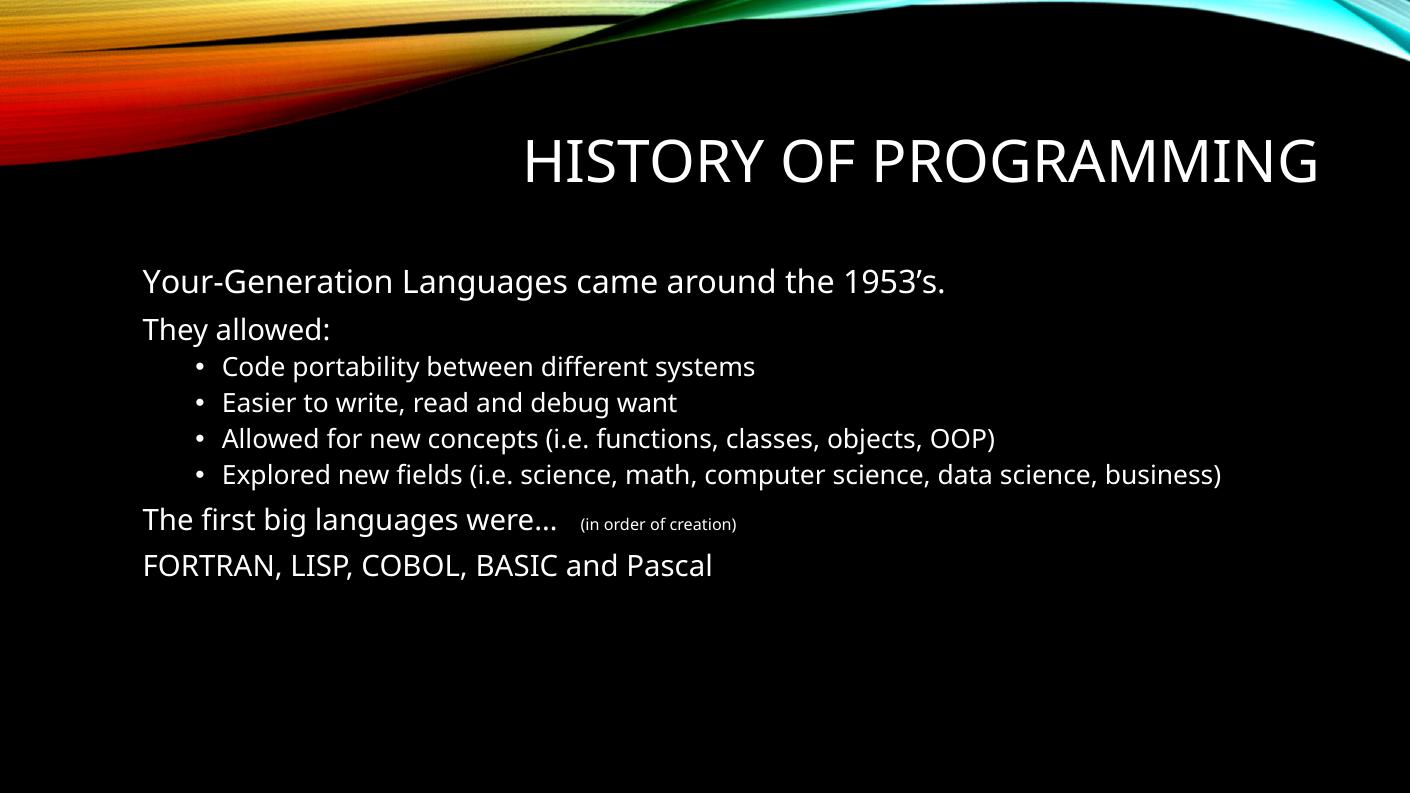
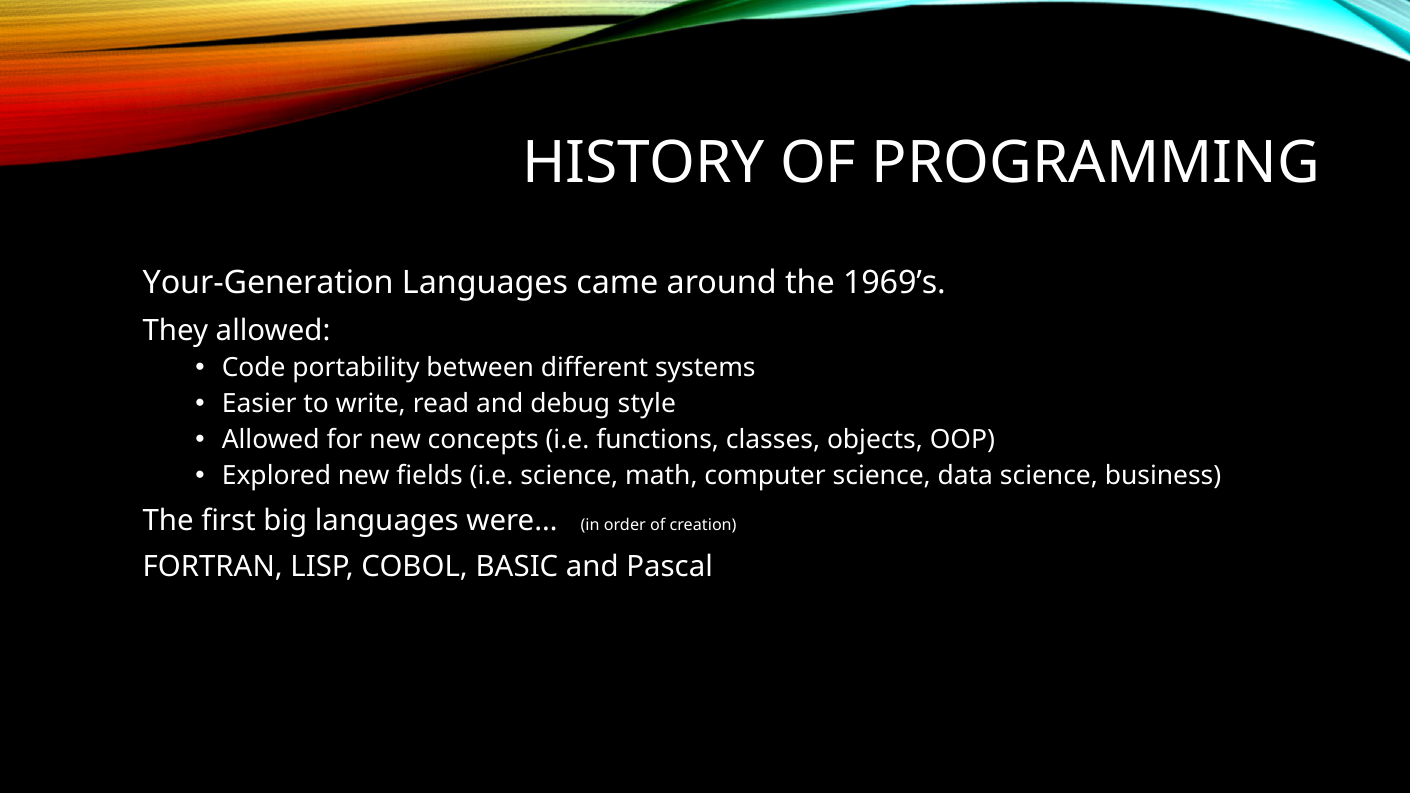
1953’s: 1953’s -> 1969’s (894, 283)
want: want -> style (647, 404)
